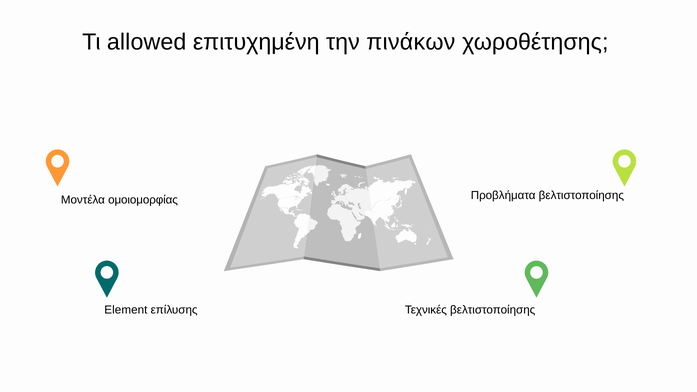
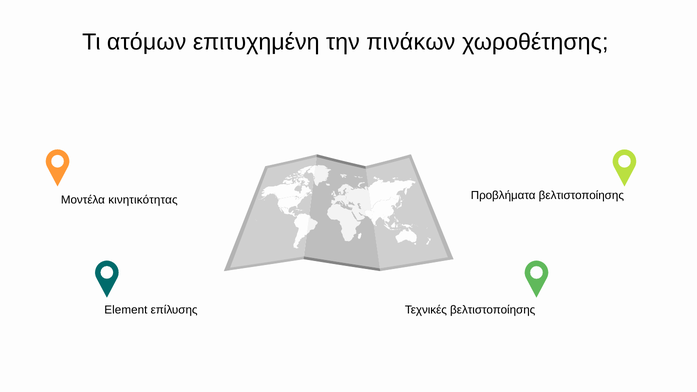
allowed: allowed -> ατόμων (147, 42)
ομοιομορφίας: ομοιομορφίας -> κινητικότητας (143, 200)
